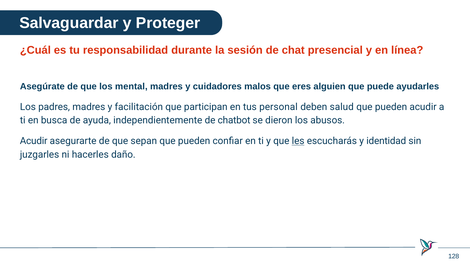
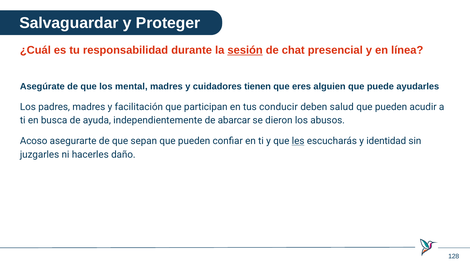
sesión underline: none -> present (245, 50)
malos: malos -> tienen (258, 87)
personal: personal -> conducir (278, 107)
chatbot: chatbot -> abarcar (234, 121)
Acudir: Acudir -> Acoso (34, 141)
